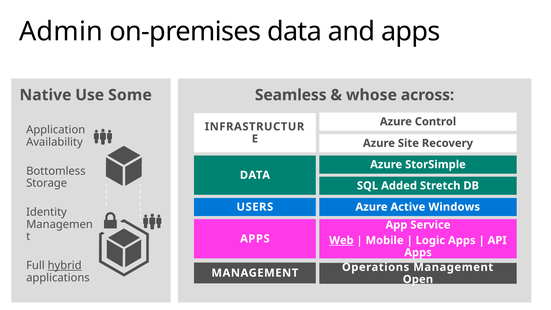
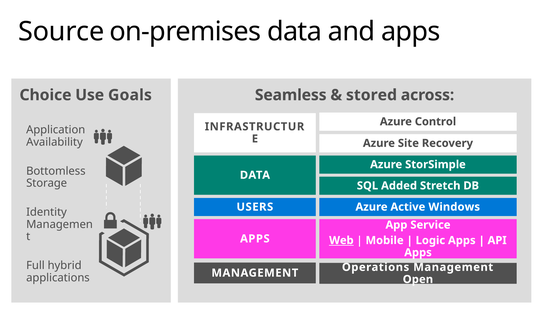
Admin: Admin -> Source (61, 32)
Native: Native -> Choice (45, 95)
Some: Some -> Goals (130, 95)
whose: whose -> stored (372, 95)
hybrid underline: present -> none (65, 265)
